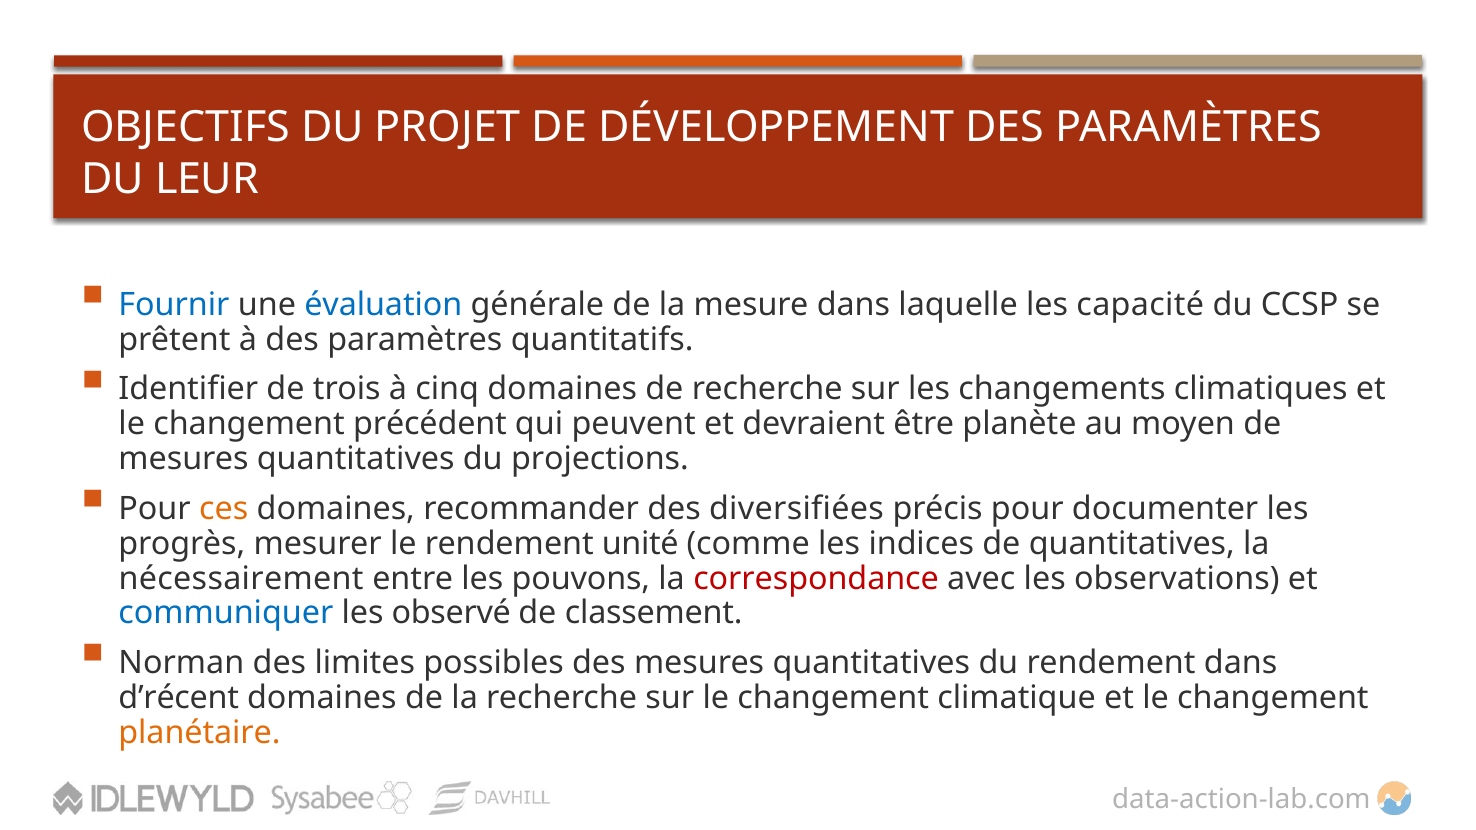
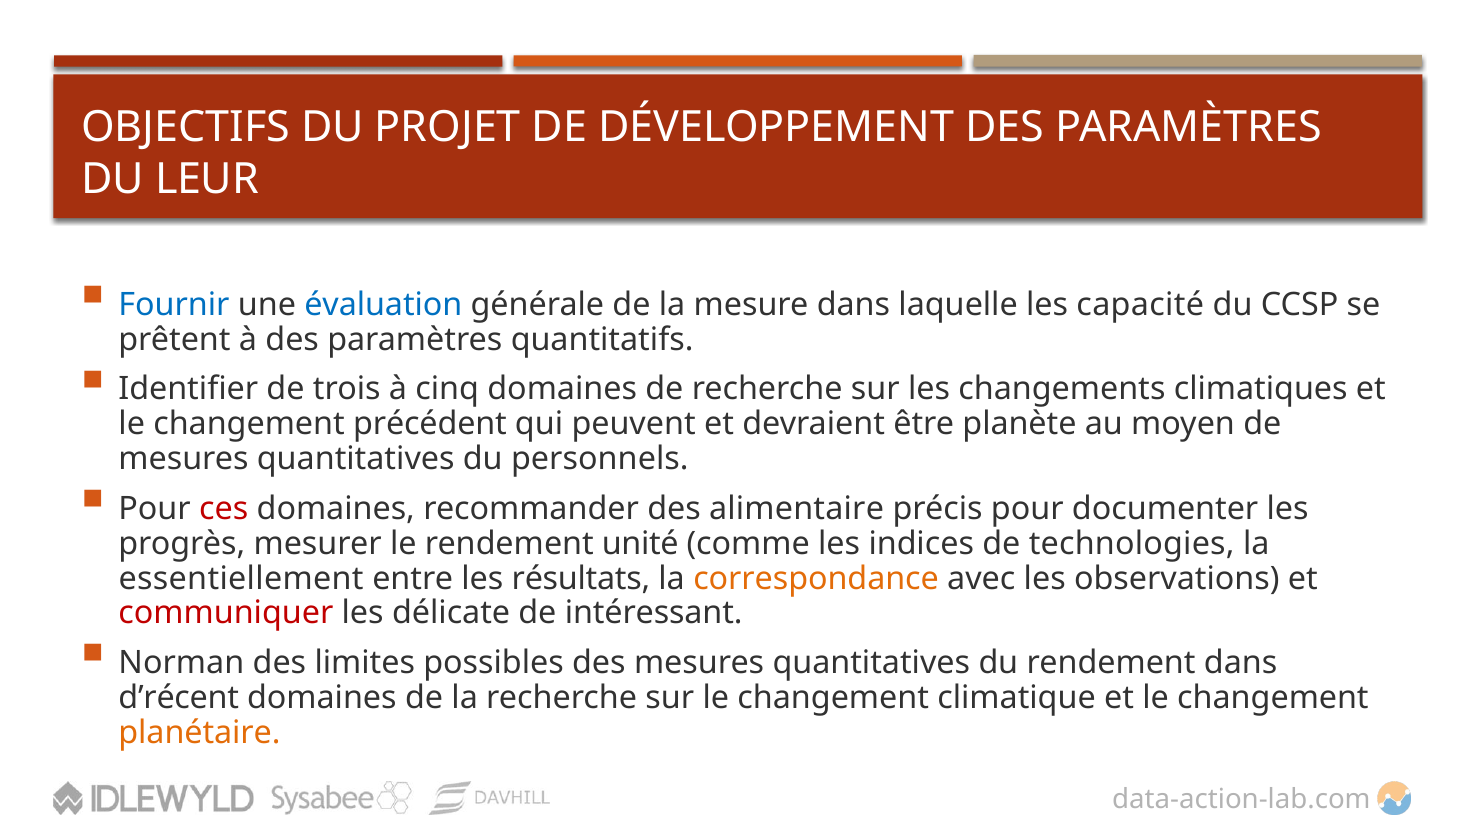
projections: projections -> personnels (600, 459)
ces colour: orange -> red (224, 509)
diversifiées: diversifiées -> alimentaire (797, 509)
de quantitatives: quantitatives -> technologies (1132, 544)
nécessairement: nécessairement -> essentiellement (241, 579)
pouvons: pouvons -> résultats (581, 579)
correspondance colour: red -> orange (816, 579)
communiquer colour: blue -> red (226, 613)
observé: observé -> délicate (451, 613)
classement: classement -> intéressant (654, 613)
